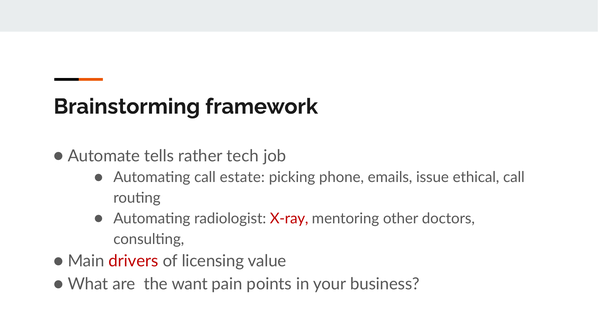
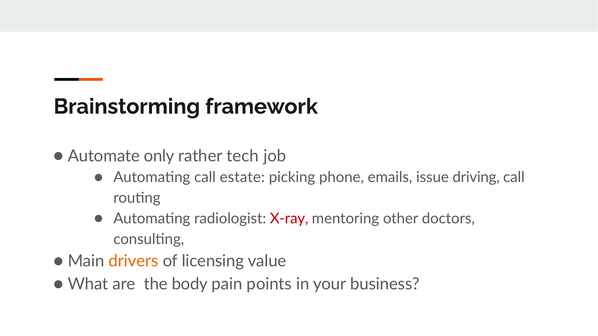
tells: tells -> only (159, 156)
ethical: ethical -> driving (476, 178)
drivers colour: red -> orange (134, 261)
want: want -> body (190, 284)
